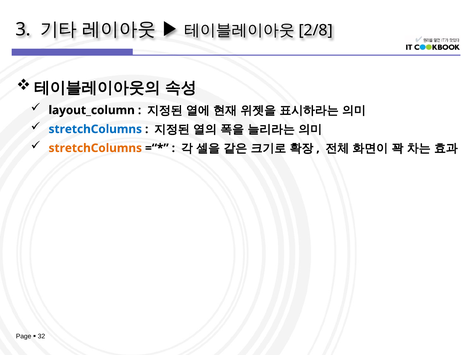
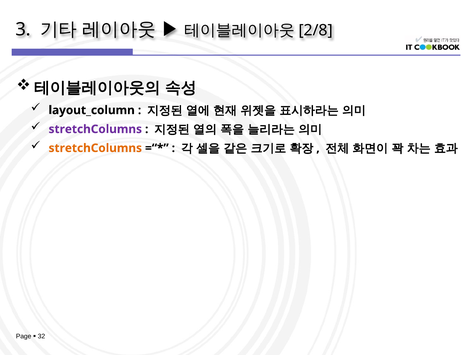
stretchColumns colour: blue -> purple (95, 129)
